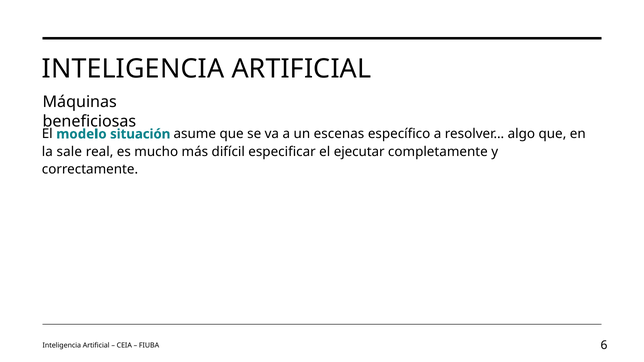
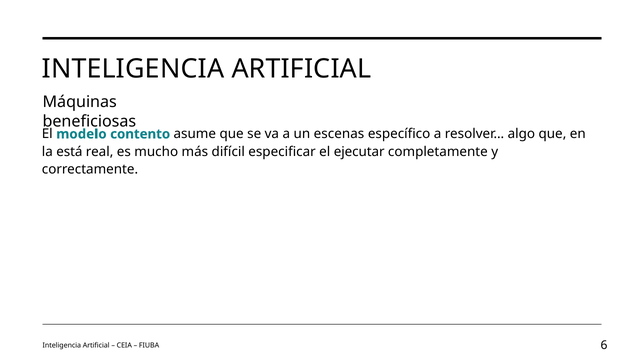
situación: situación -> contento (140, 134)
sale: sale -> está (69, 152)
